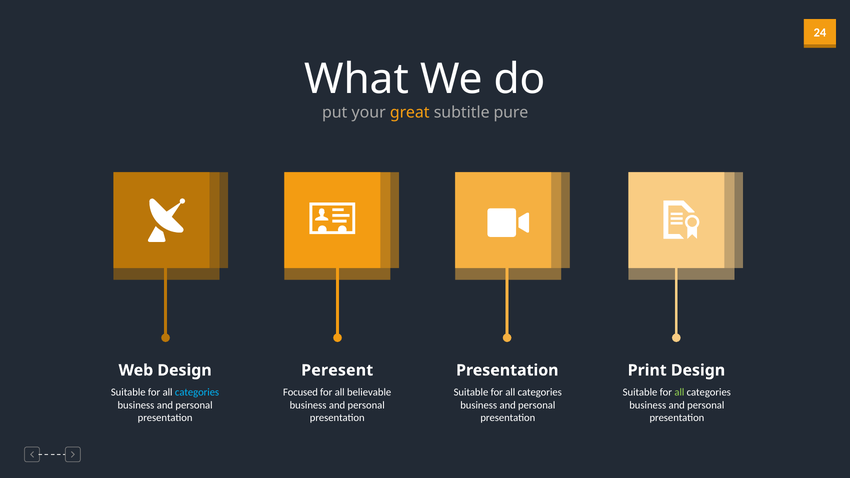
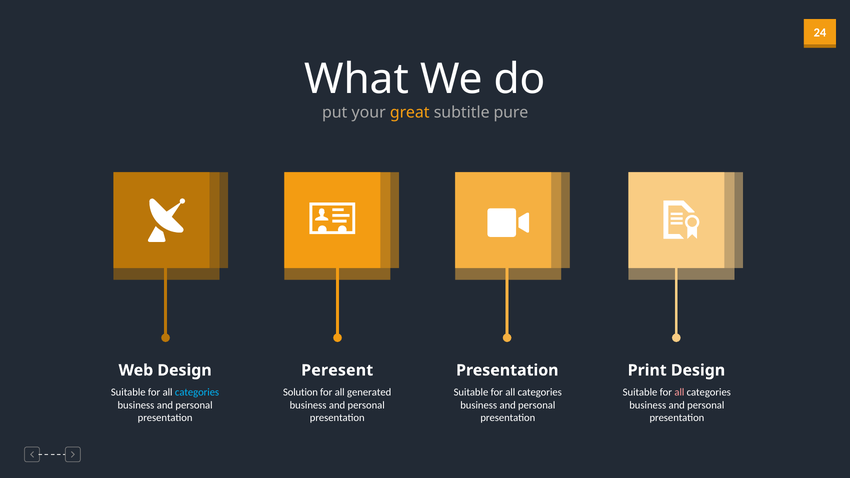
Focused: Focused -> Solution (300, 393)
believable: believable -> generated (369, 393)
all colour: light green -> pink (679, 393)
